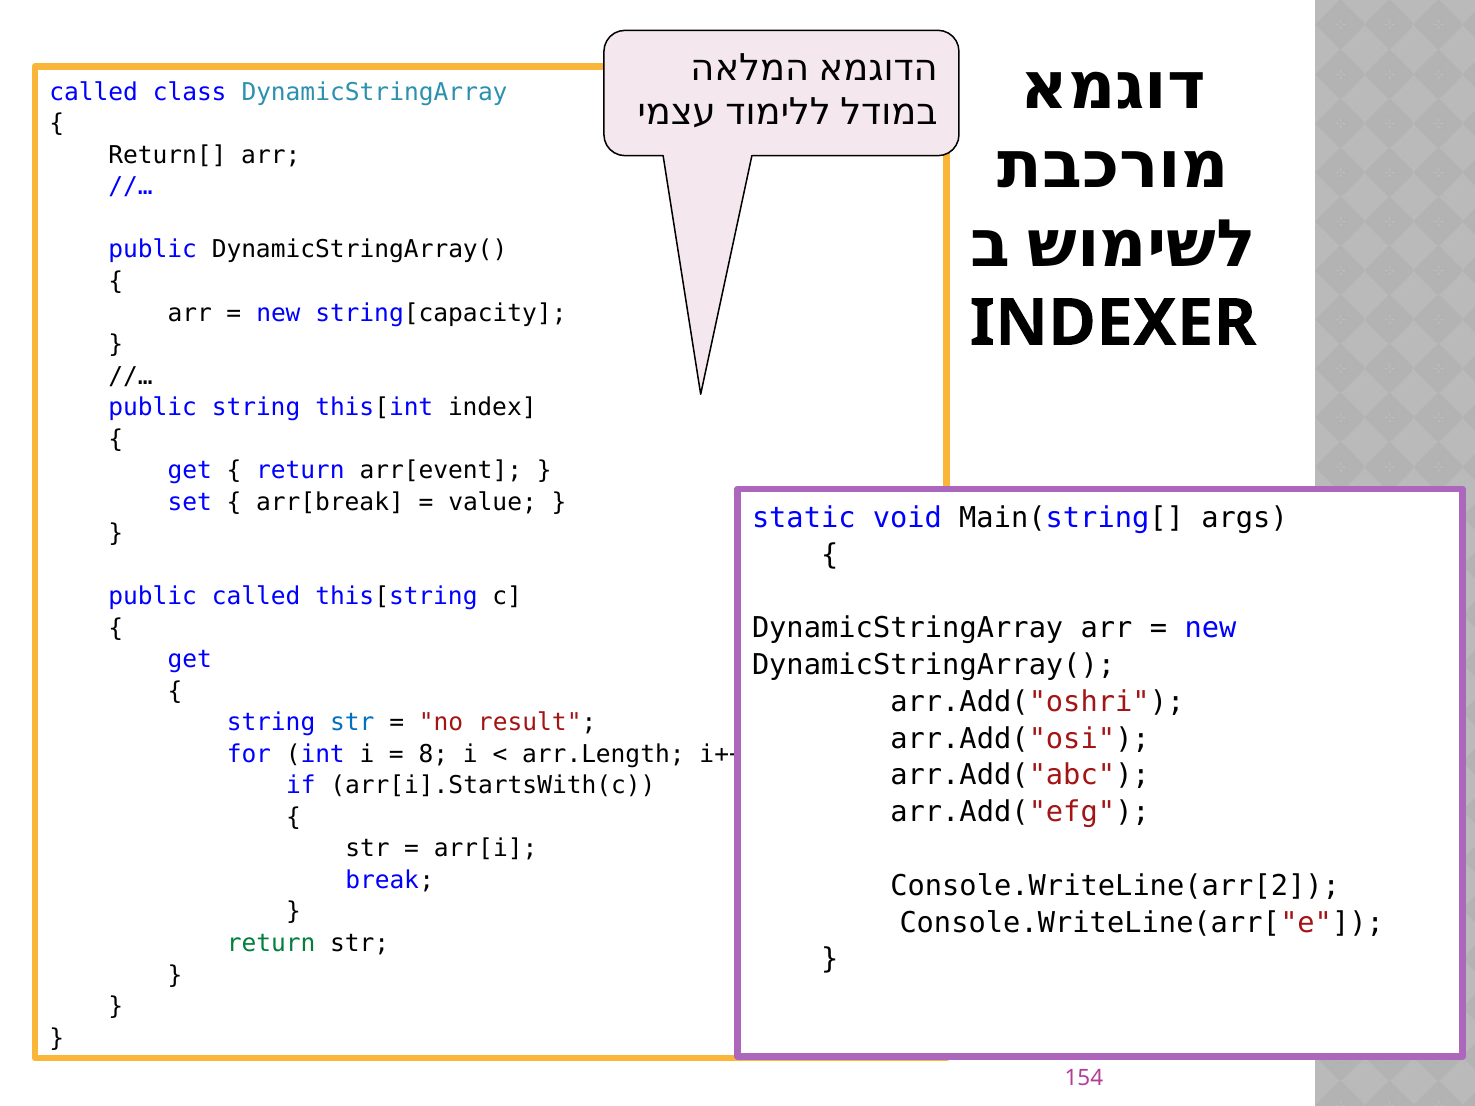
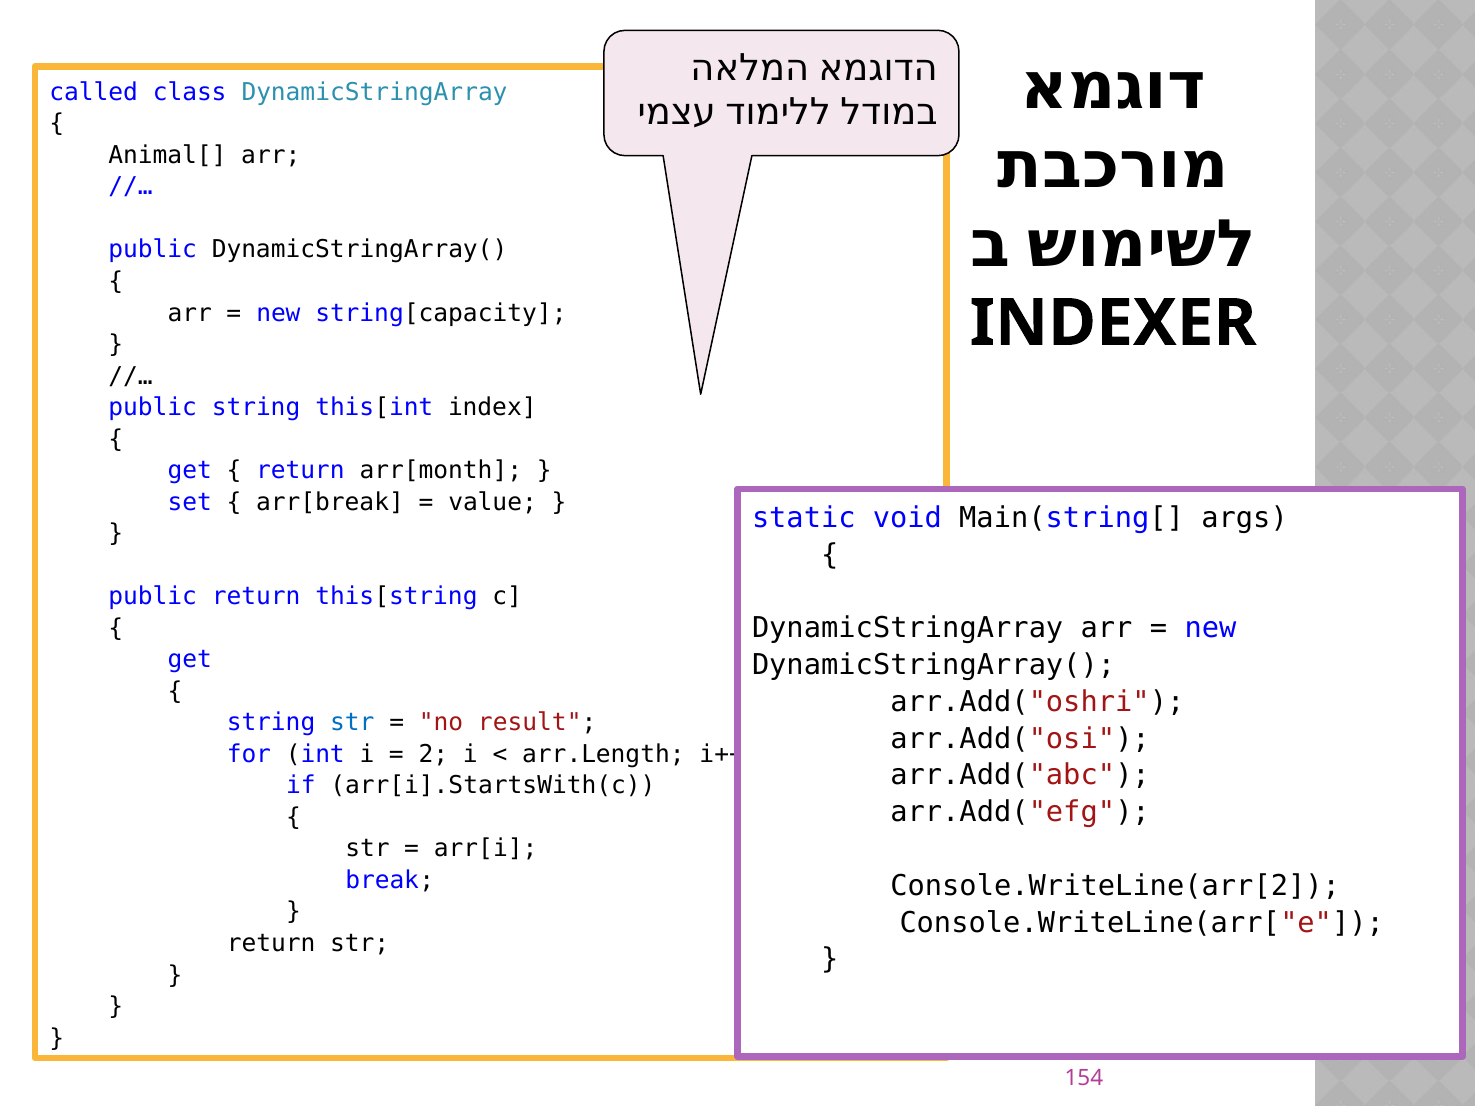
Return[: Return[ -> Animal[ (167, 155)
arr[event: arr[event -> arr[month (441, 471)
public called: called -> return (256, 597)
8: 8 -> 2 (433, 754)
return colour: green -> black (271, 944)
